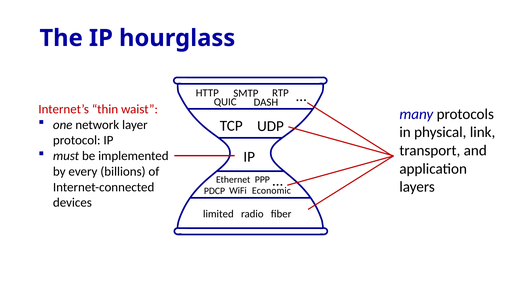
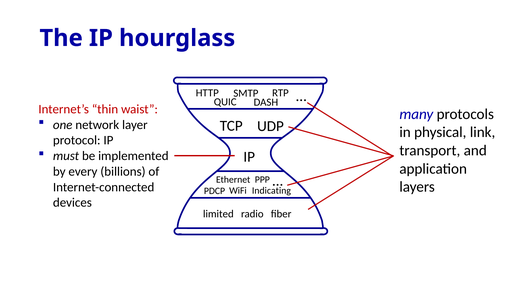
Economic: Economic -> Indicating (271, 190)
